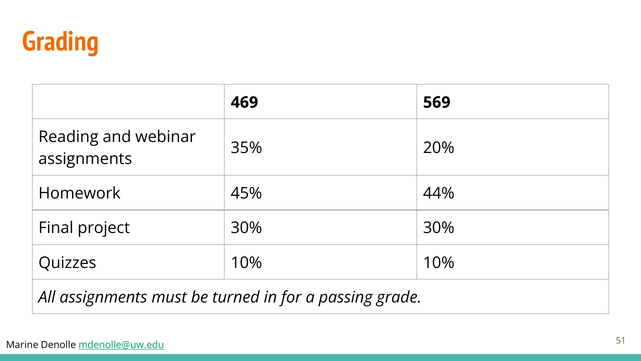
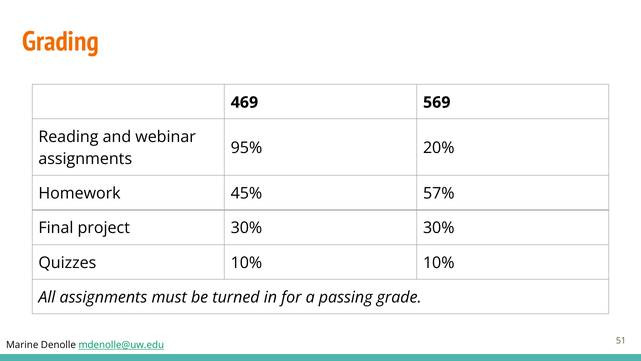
35%: 35% -> 95% (246, 148)
44%: 44% -> 57% (439, 193)
